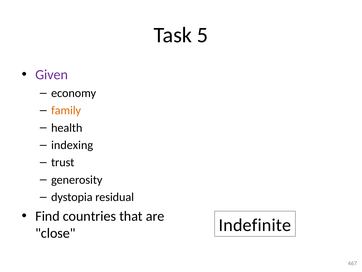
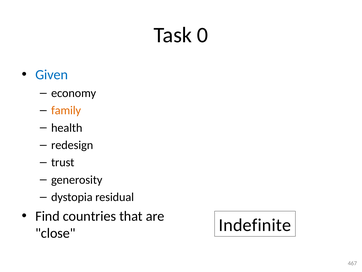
5: 5 -> 0 (203, 35)
Given colour: purple -> blue (52, 75)
indexing: indexing -> redesign (72, 145)
